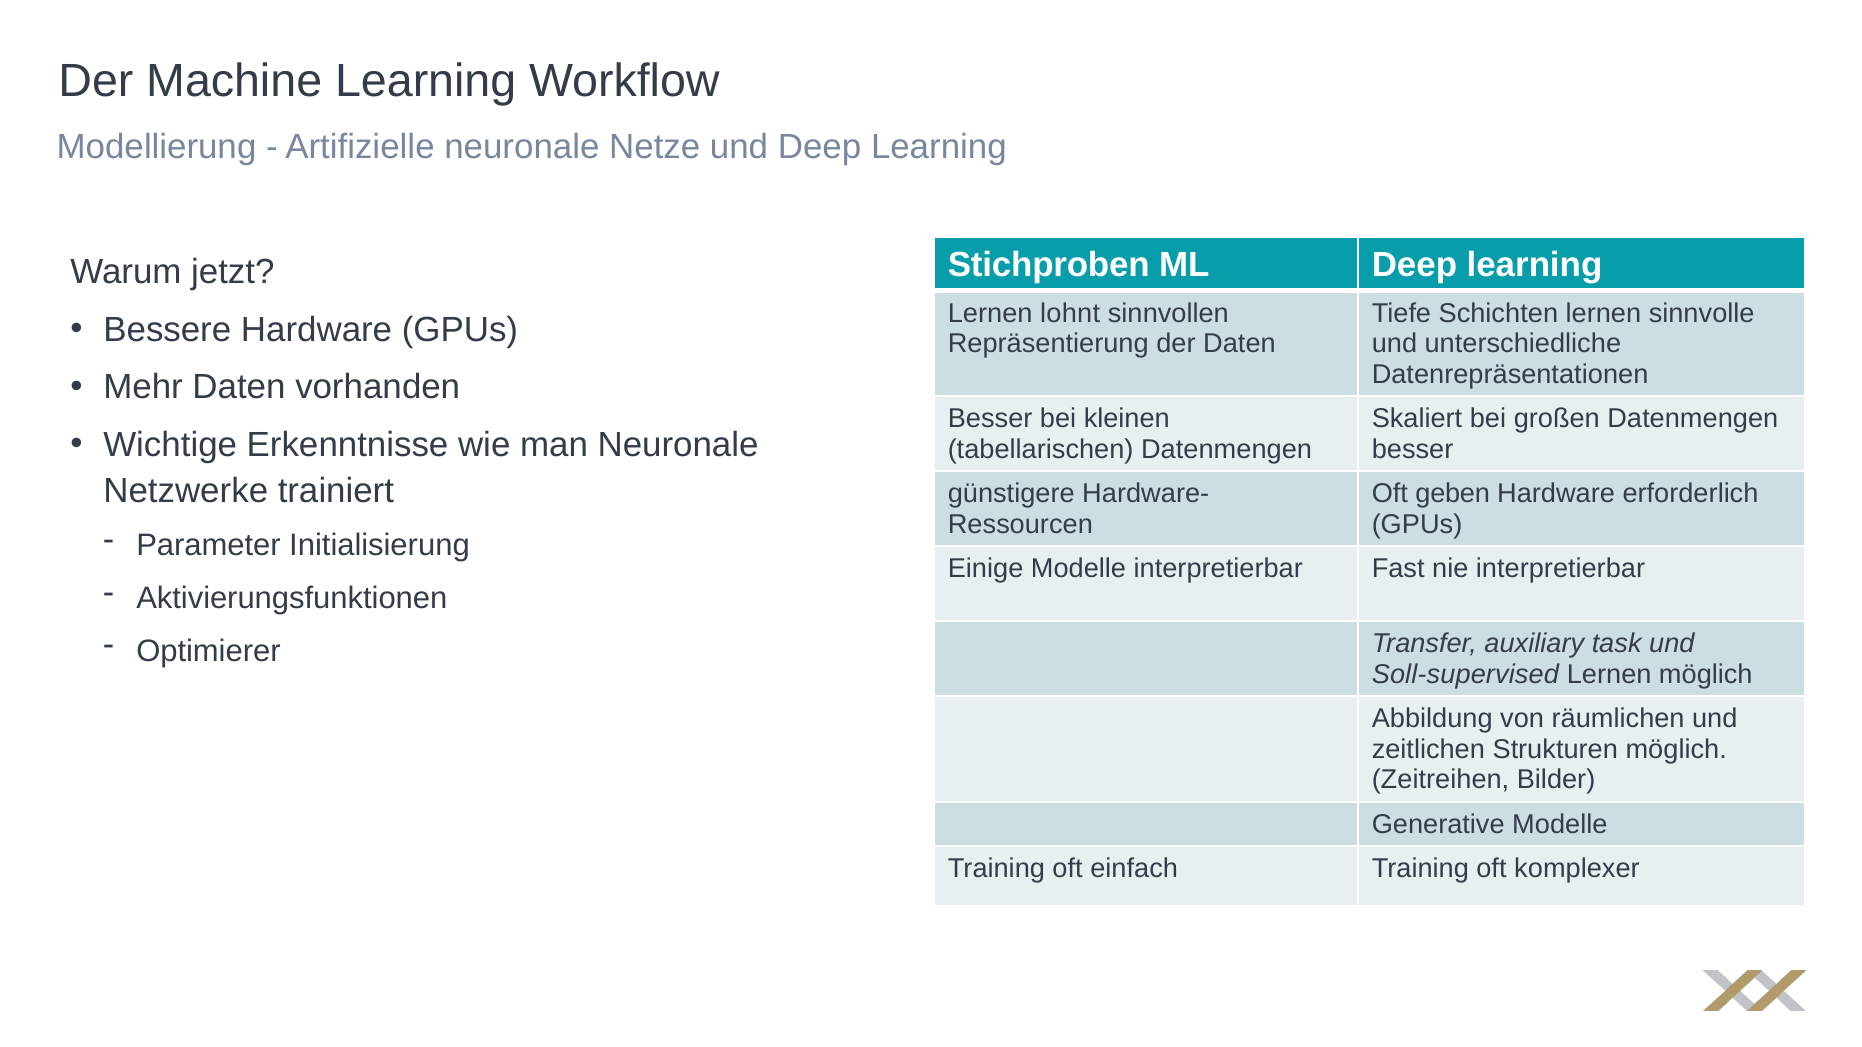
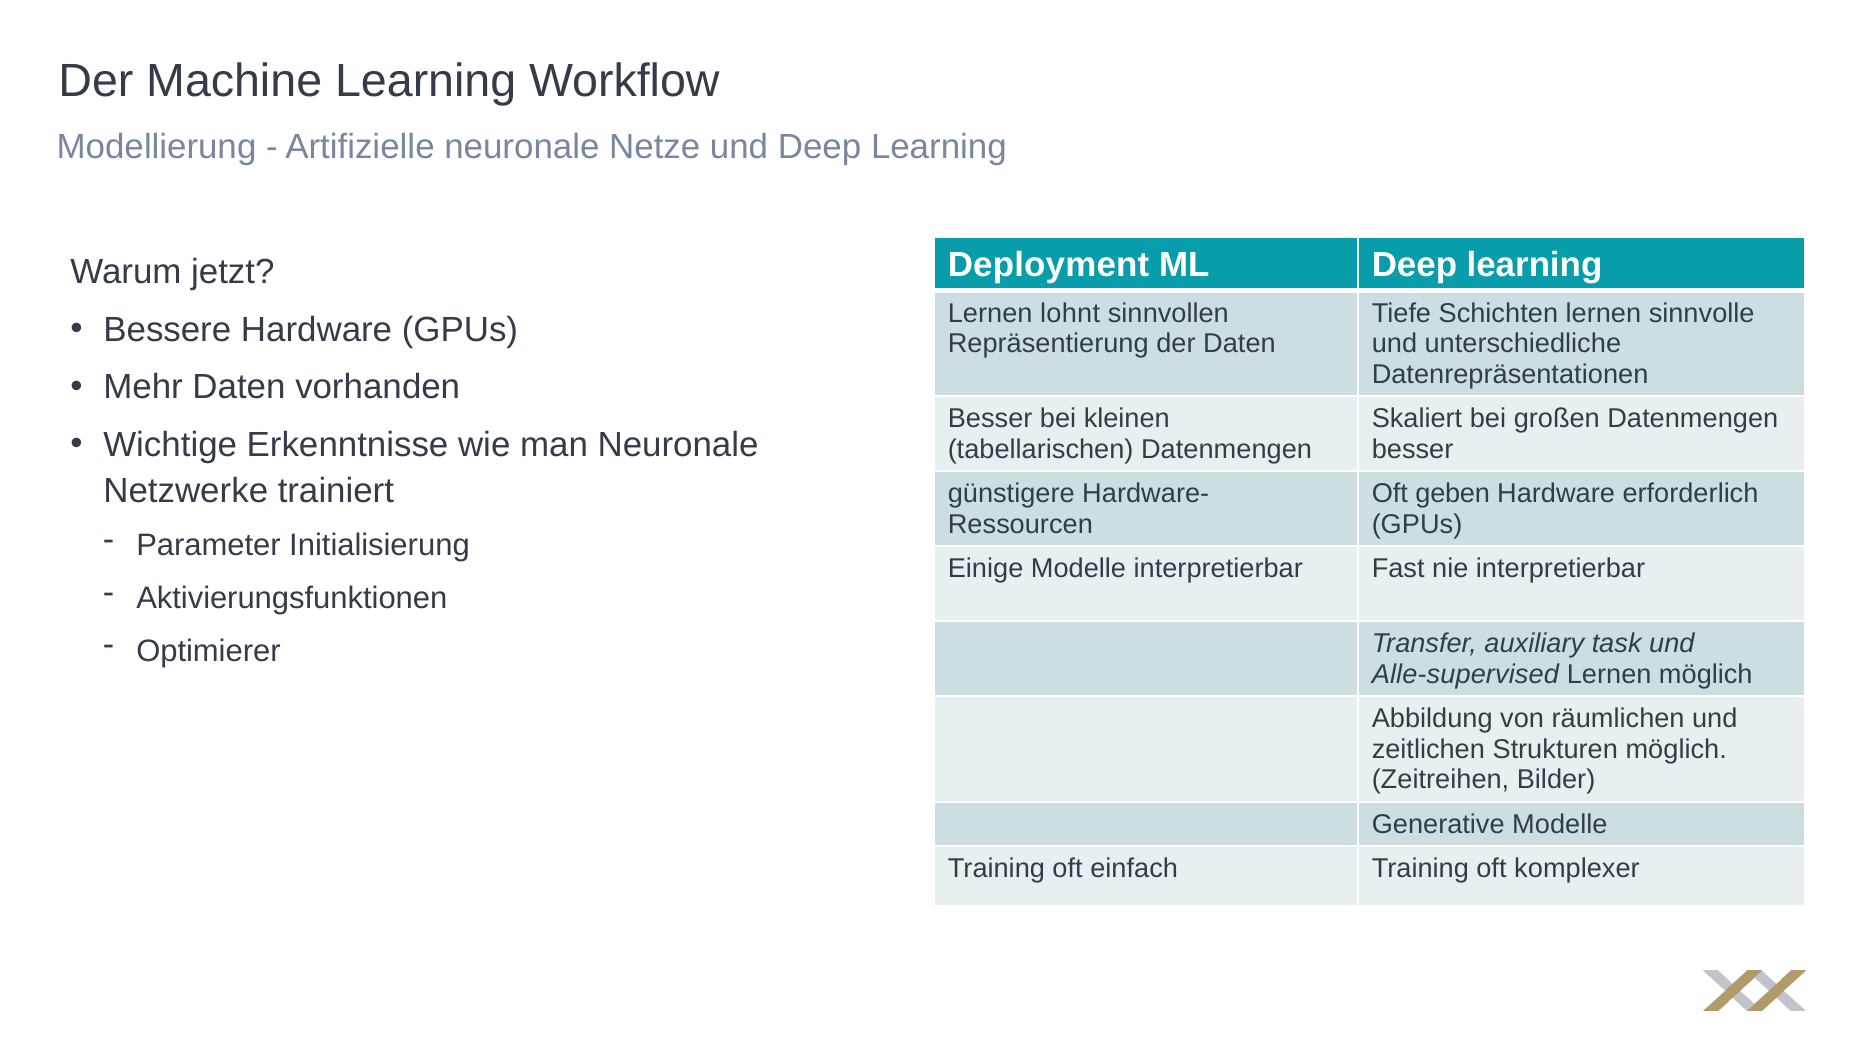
Stichproben: Stichproben -> Deployment (1049, 265)
Soll-supervised: Soll-supervised -> Alle-supervised (1465, 675)
